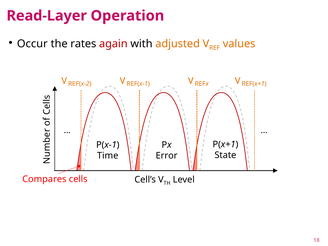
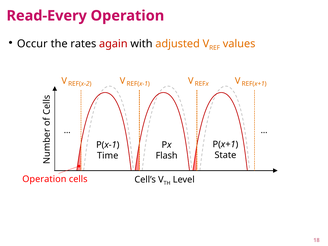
Read-Layer: Read-Layer -> Read-Every (47, 16)
Error: Error -> Flash (167, 156)
Compares: Compares -> Operation (44, 179)
